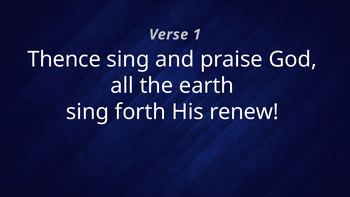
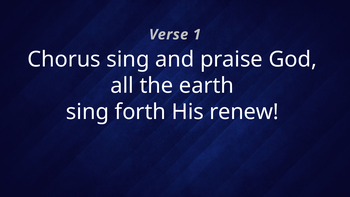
Thence: Thence -> Chorus (64, 59)
